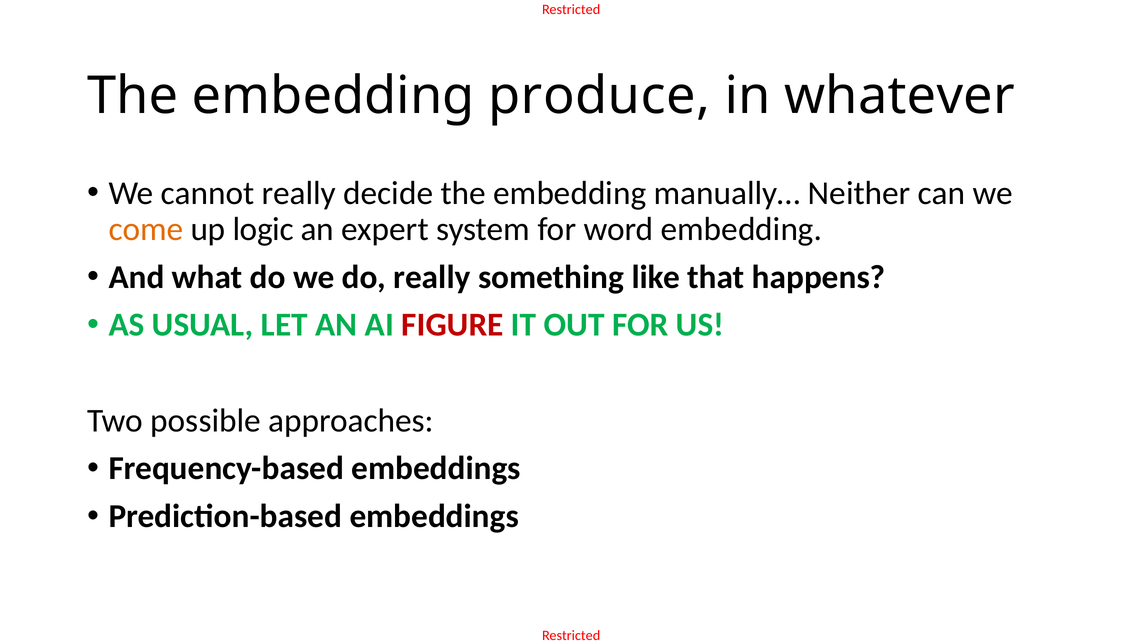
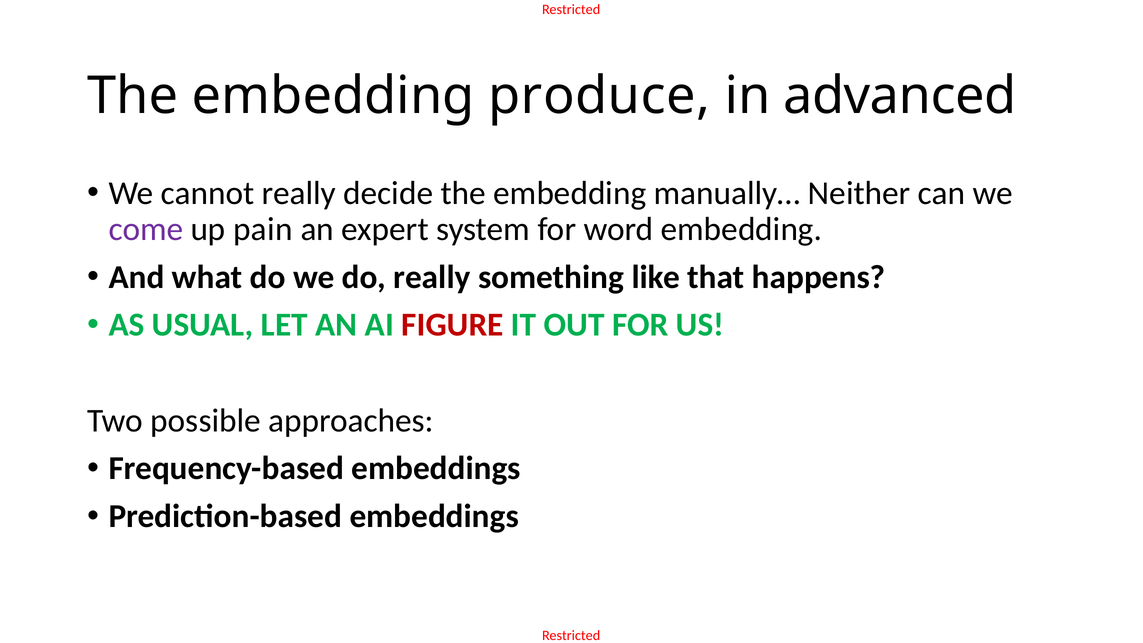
whatever: whatever -> advanced (900, 96)
come colour: orange -> purple (146, 229)
logic: logic -> pain (263, 229)
